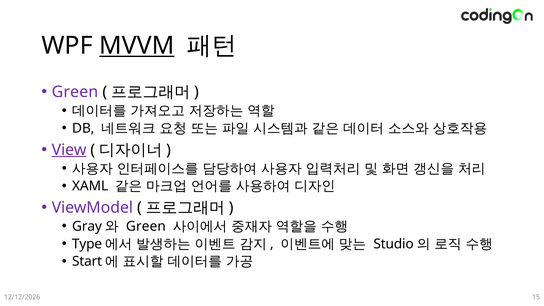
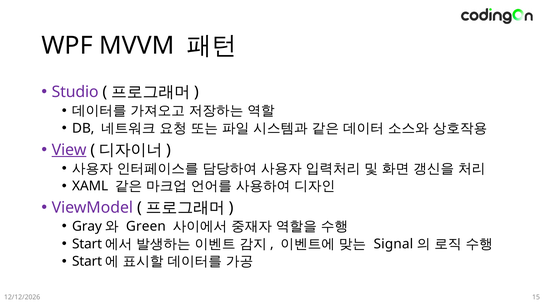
MVVM underline: present -> none (137, 46)
Green: Green -> Studio (75, 92)
Type: Type -> Start (87, 244)
Studio: Studio -> Signal (393, 244)
